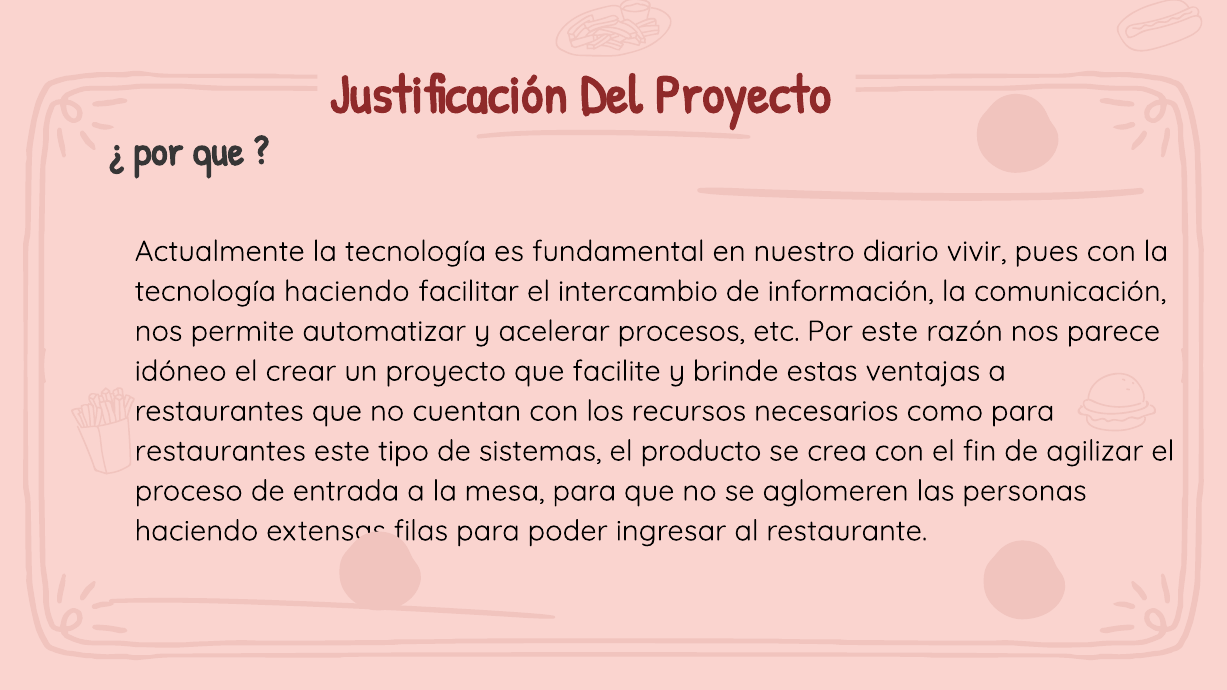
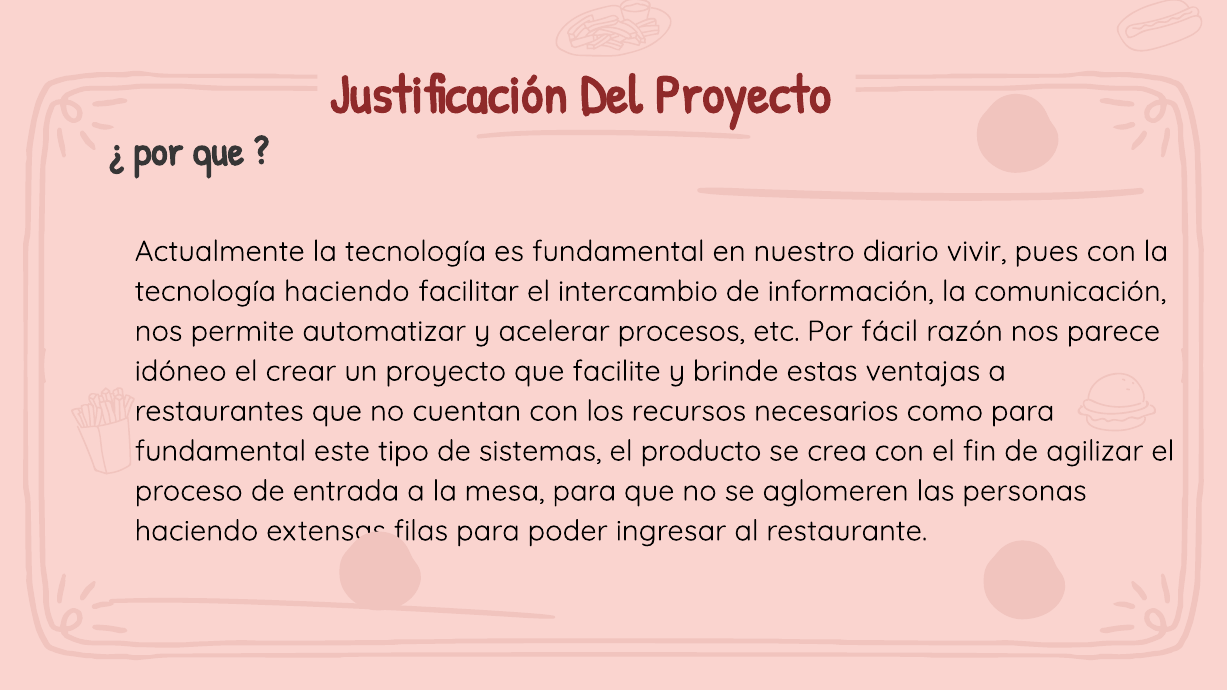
Por este: este -> fácil (890, 331)
restaurantes: restaurantes -> fundamental (220, 451)
